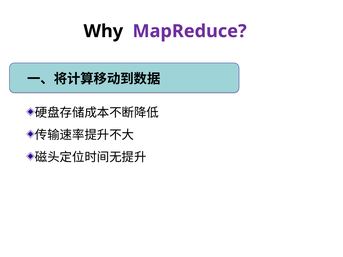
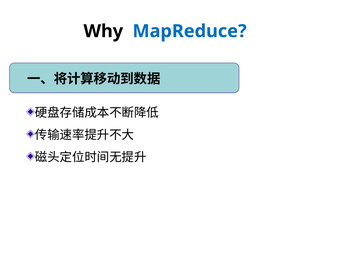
MapReduce colour: purple -> blue (190, 31)
